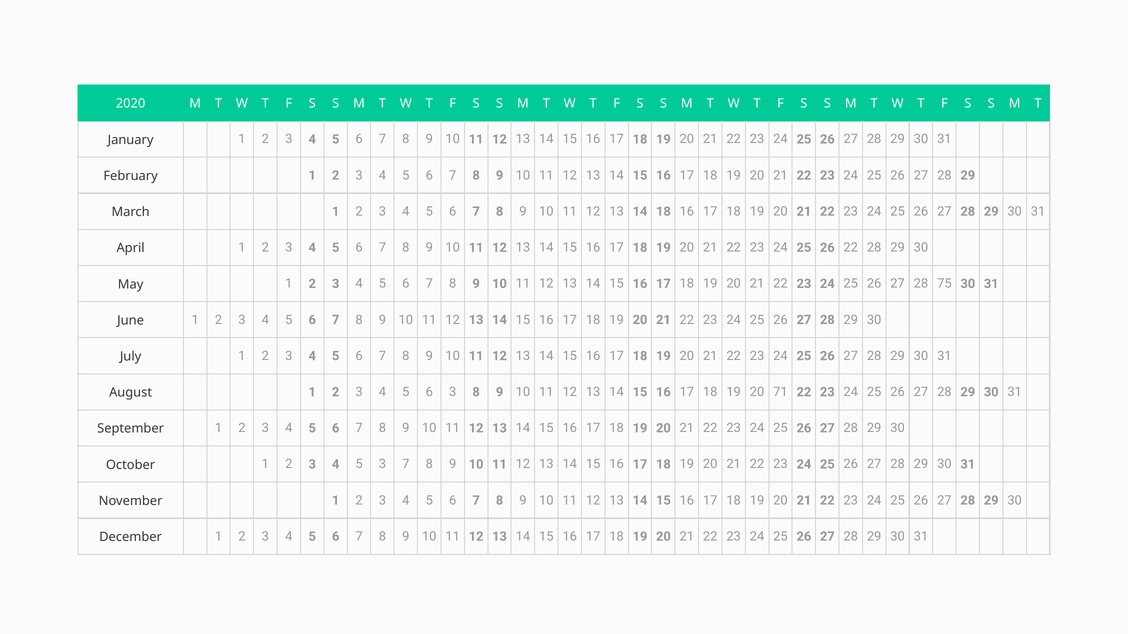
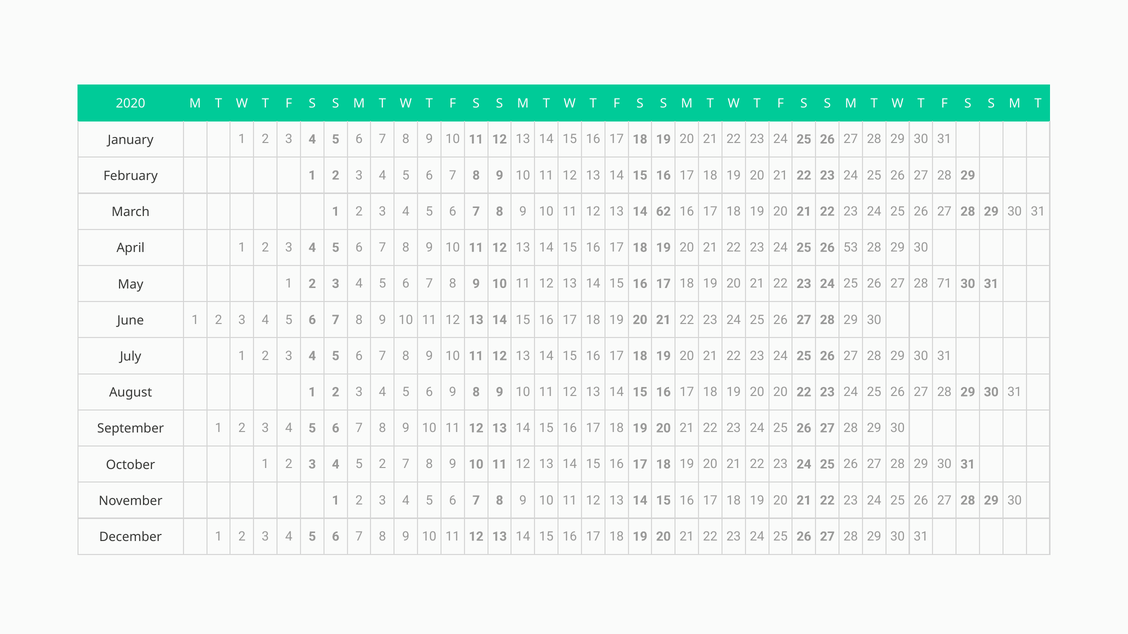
14 18: 18 -> 62 (663, 212)
26 22: 22 -> 53 (851, 248)
75: 75 -> 71 (944, 284)
6 3: 3 -> 9 (453, 392)
20 71: 71 -> 20 (780, 392)
5 3: 3 -> 2 (382, 465)
